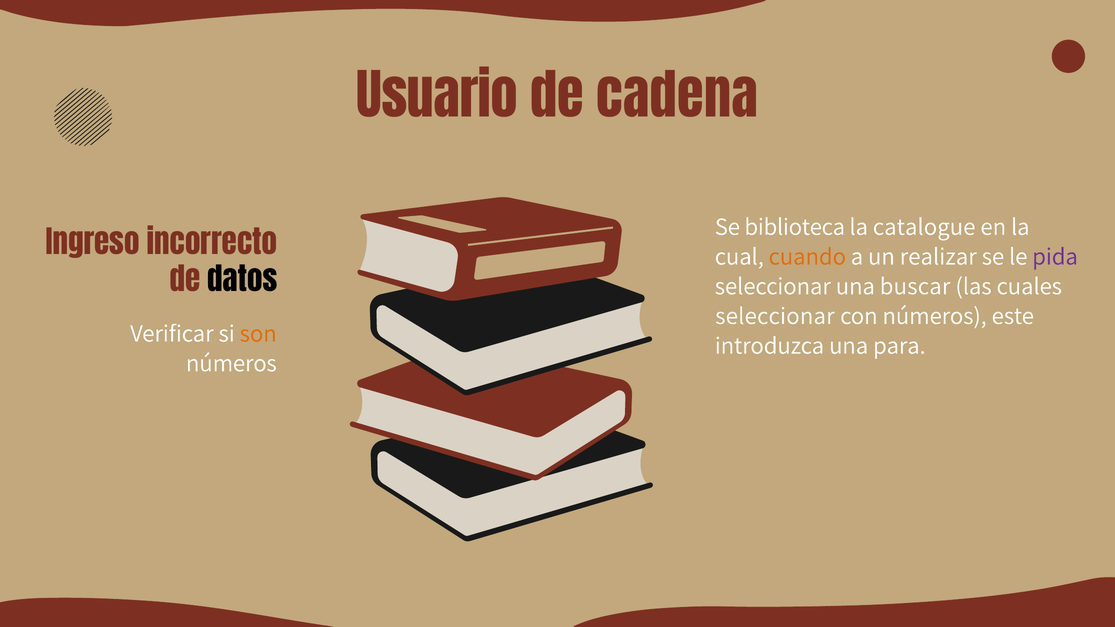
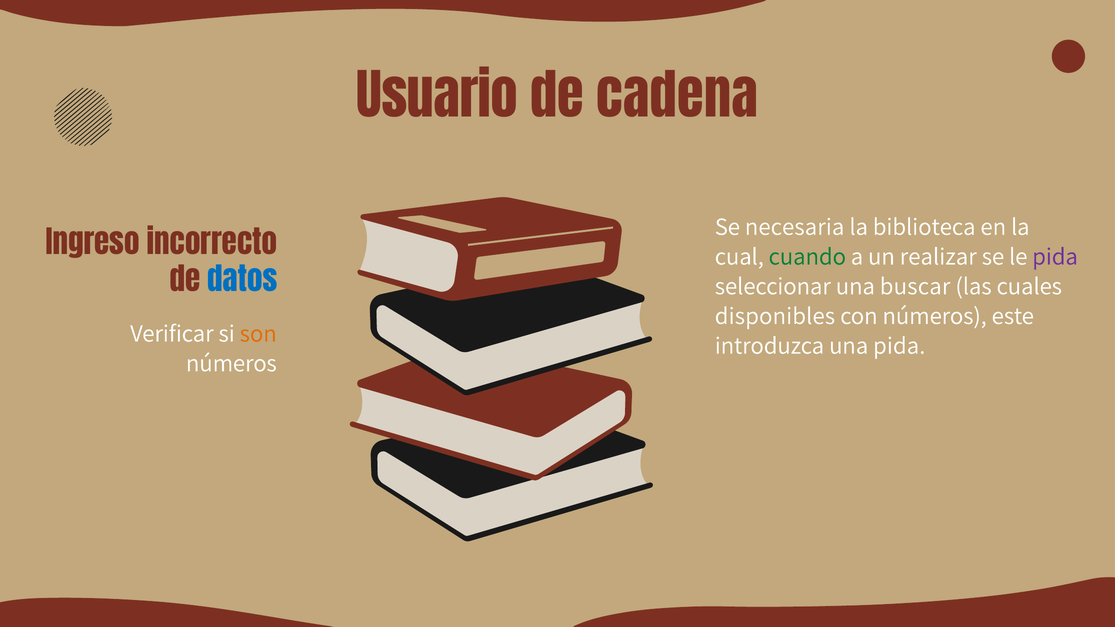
biblioteca: biblioteca -> necesaria (795, 227)
catalogue: catalogue -> biblioteca (924, 227)
cuando colour: orange -> green (807, 256)
datos colour: black -> blue (242, 281)
seleccionar: seleccionar -> disponibles (775, 316)
una para: para -> pida (899, 346)
